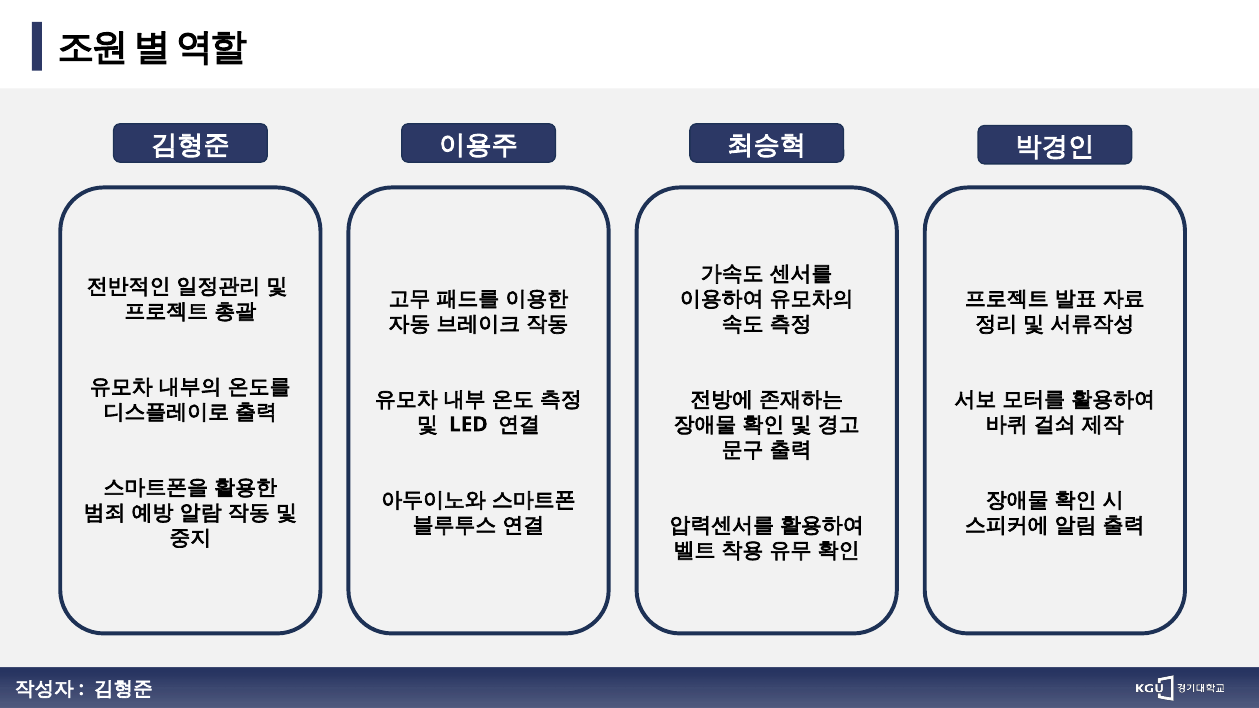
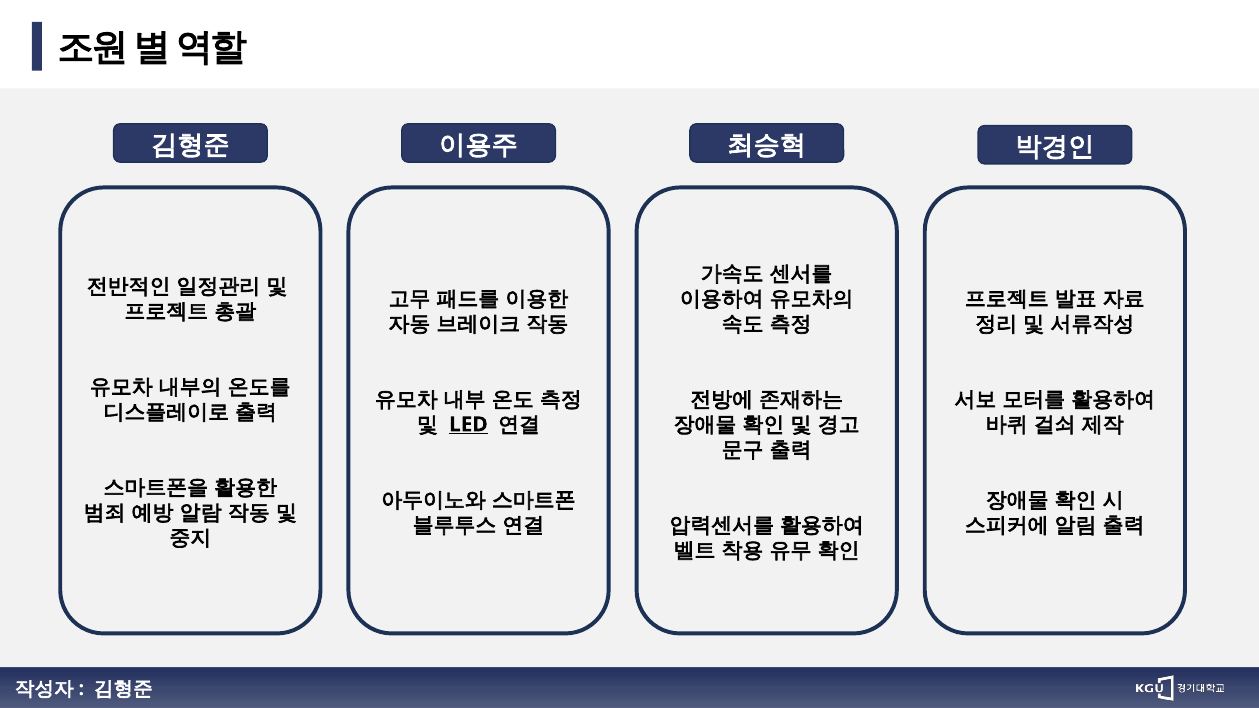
LED underline: none -> present (468, 425)
